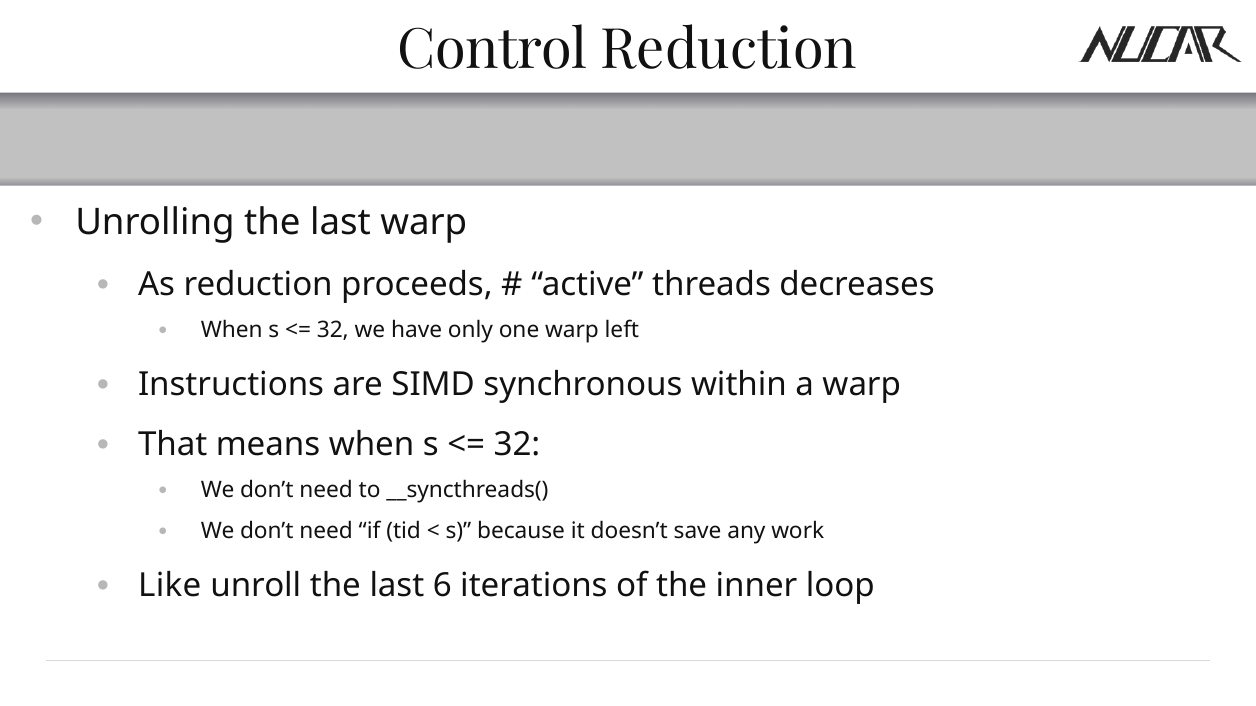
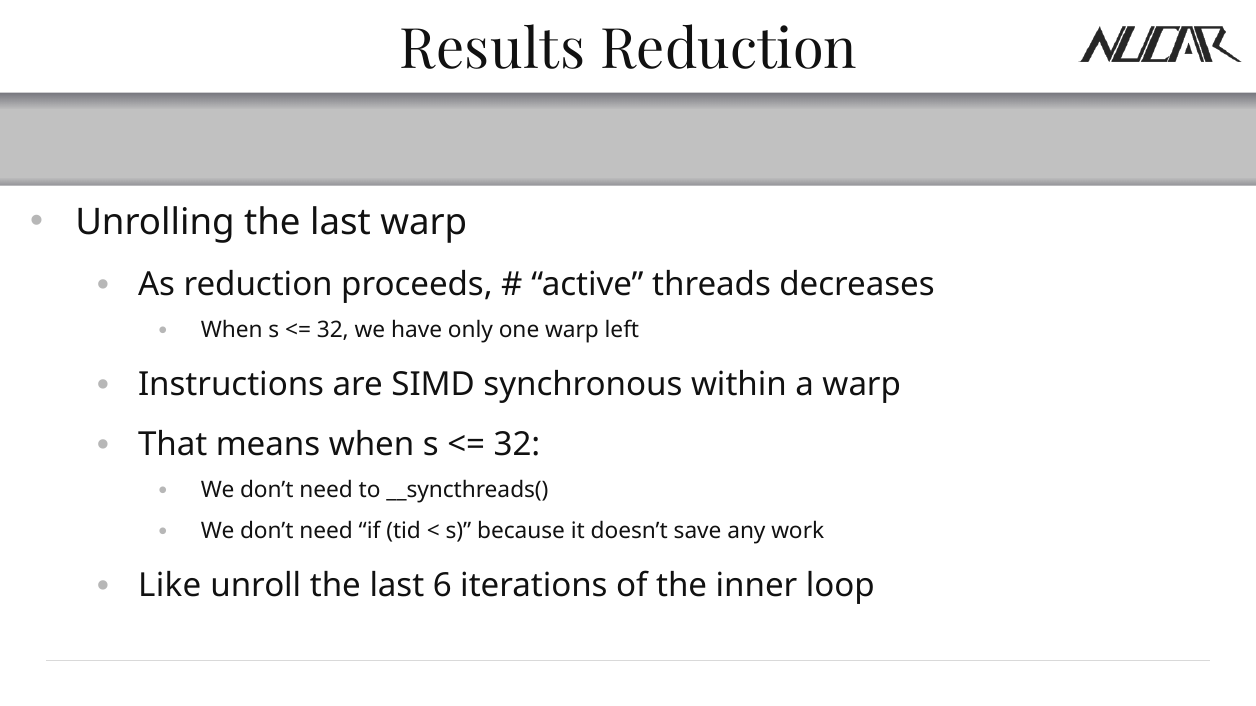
Control: Control -> Results (492, 50)
